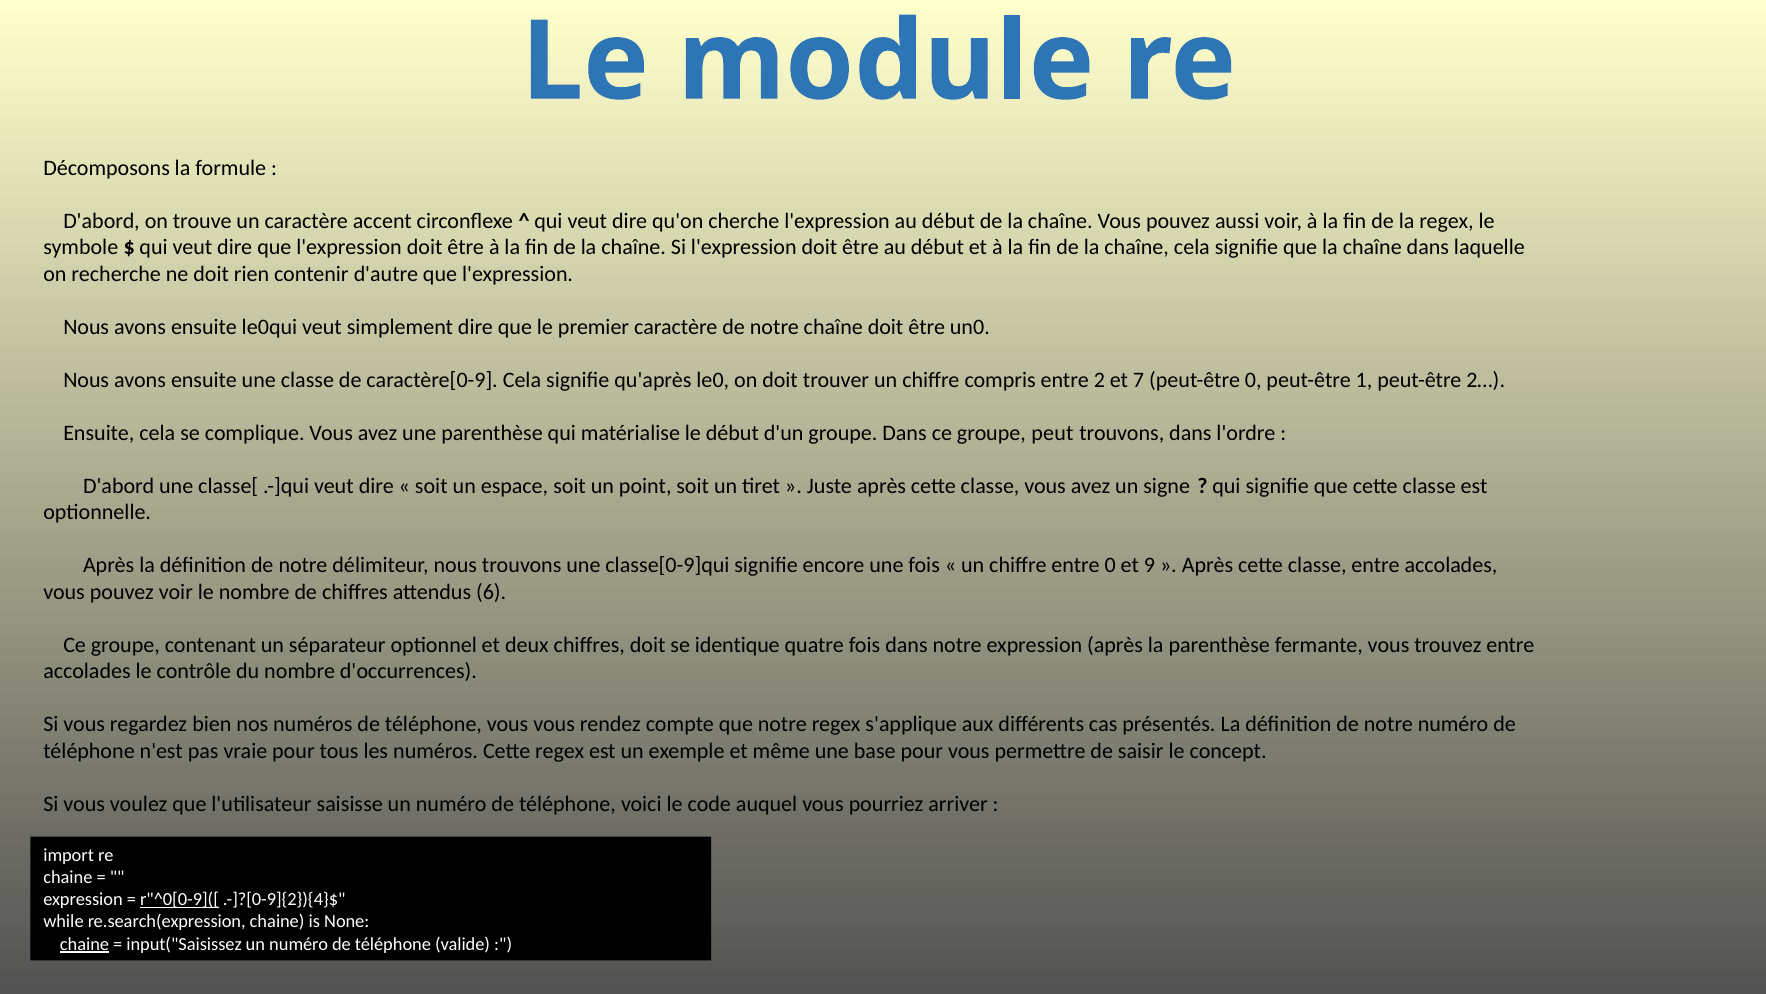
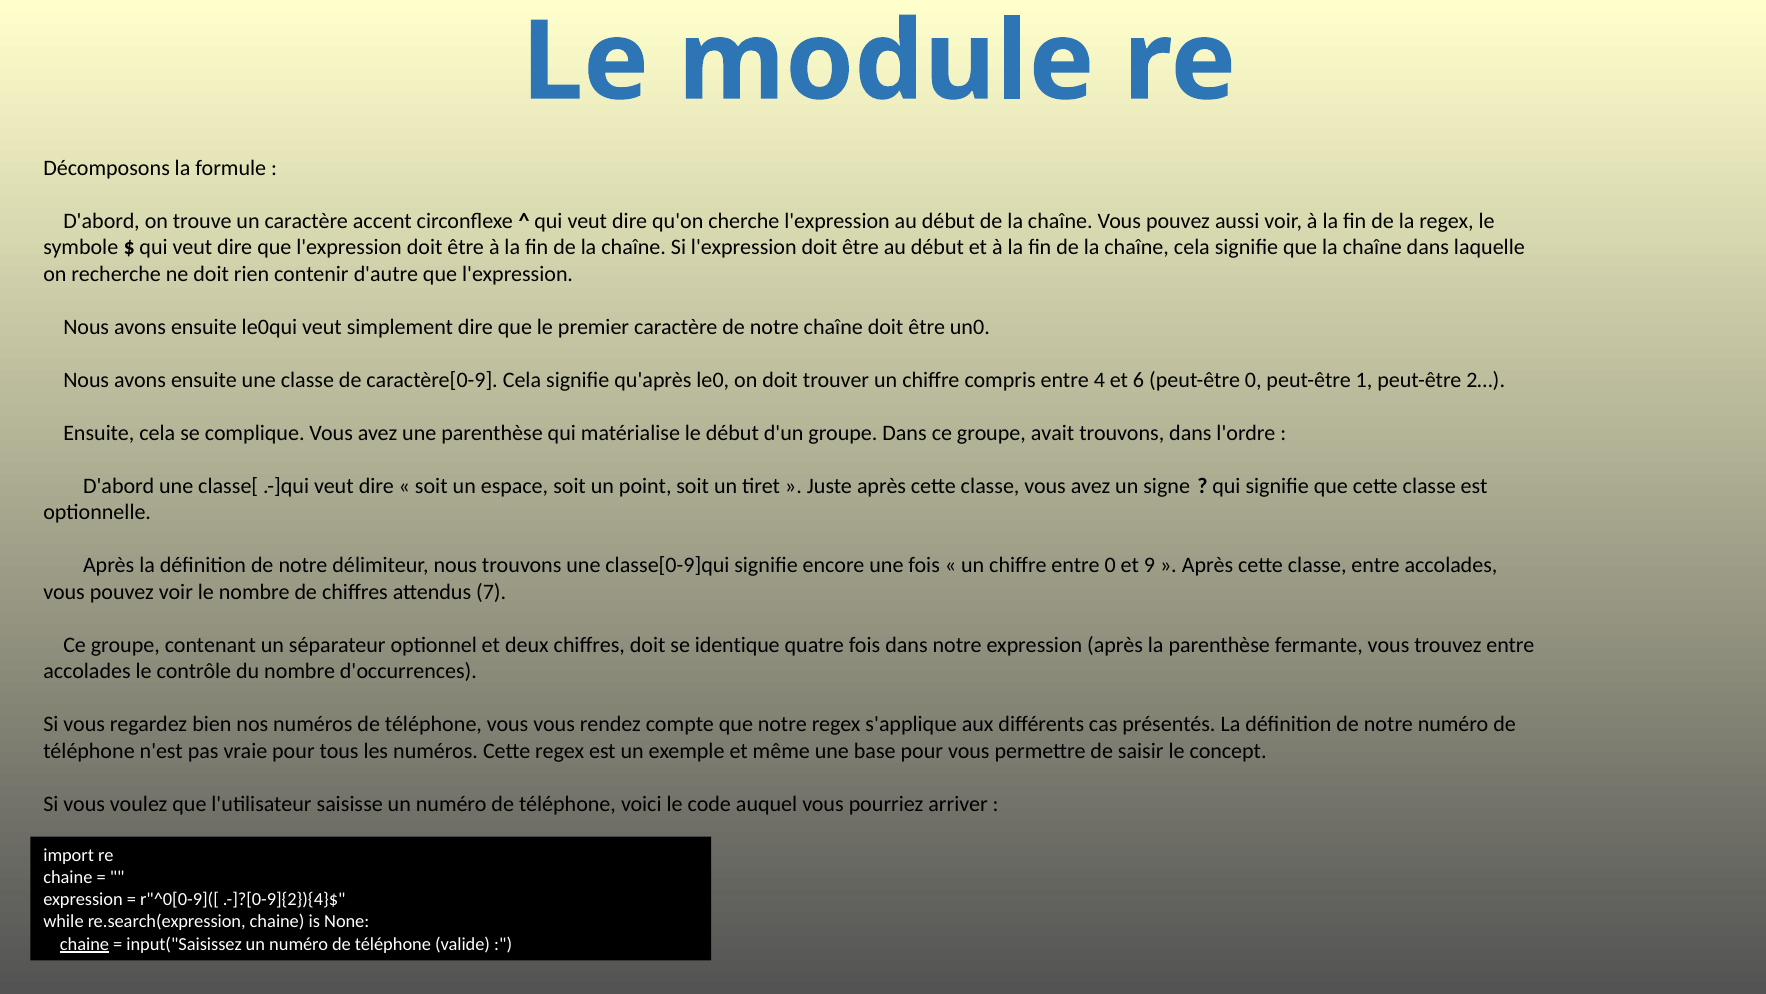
2: 2 -> 4 (1099, 380)
7: 7 -> 6 (1139, 380)
peut: peut -> avait (1053, 433)
6: 6 -> 7 (491, 592)
r"^0[0-9]([ underline: present -> none (179, 899)
